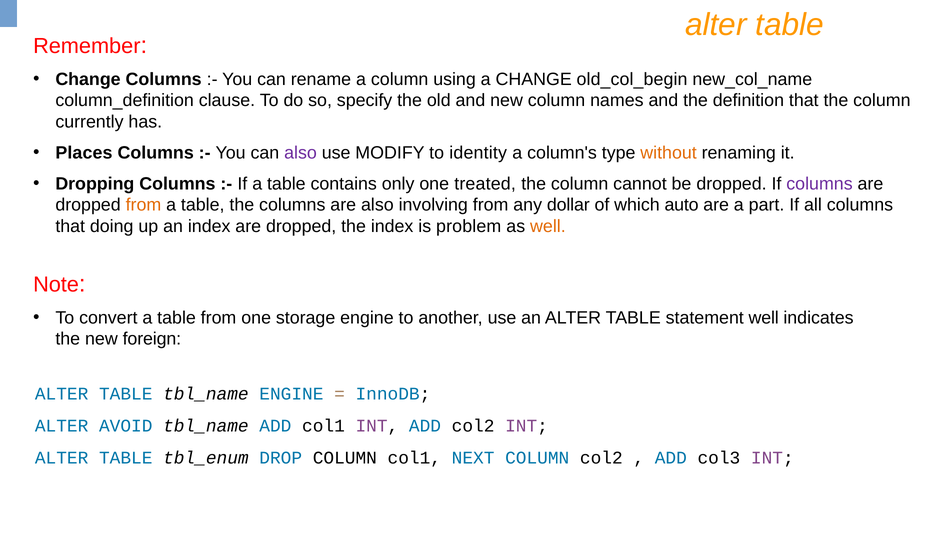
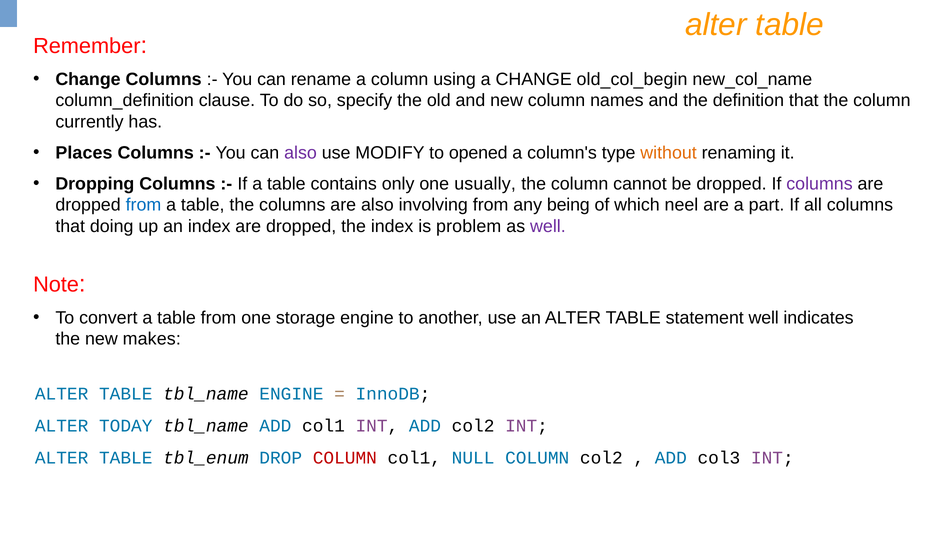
identity: identity -> opened (478, 153)
treated: treated -> usually (485, 184)
from colour: orange -> blue (143, 205)
dollar: dollar -> being (568, 205)
auto: auto -> neel (681, 205)
well colour: orange -> purple (548, 227)
foreign: foreign -> makes (152, 339)
AVOID: AVOID -> TODAY (126, 426)
COLUMN colour: black -> red (345, 458)
NEXT: NEXT -> NULL (473, 458)
